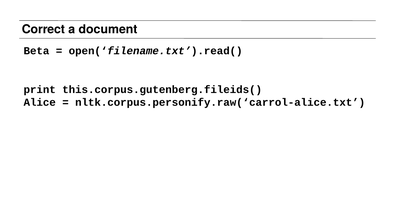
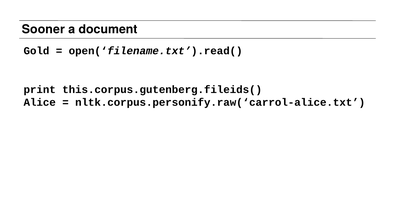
Correct: Correct -> Sooner (43, 29)
Beta: Beta -> Gold (36, 51)
